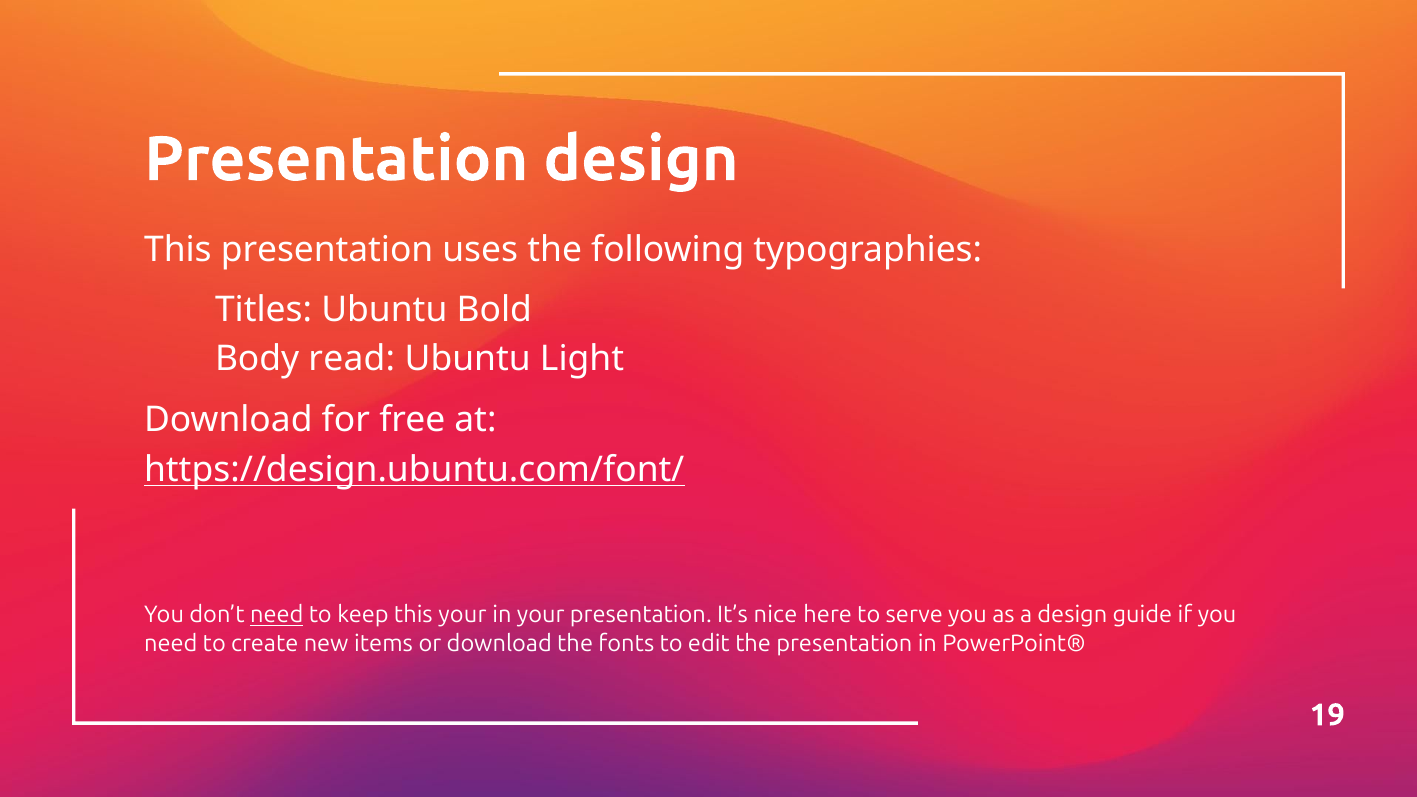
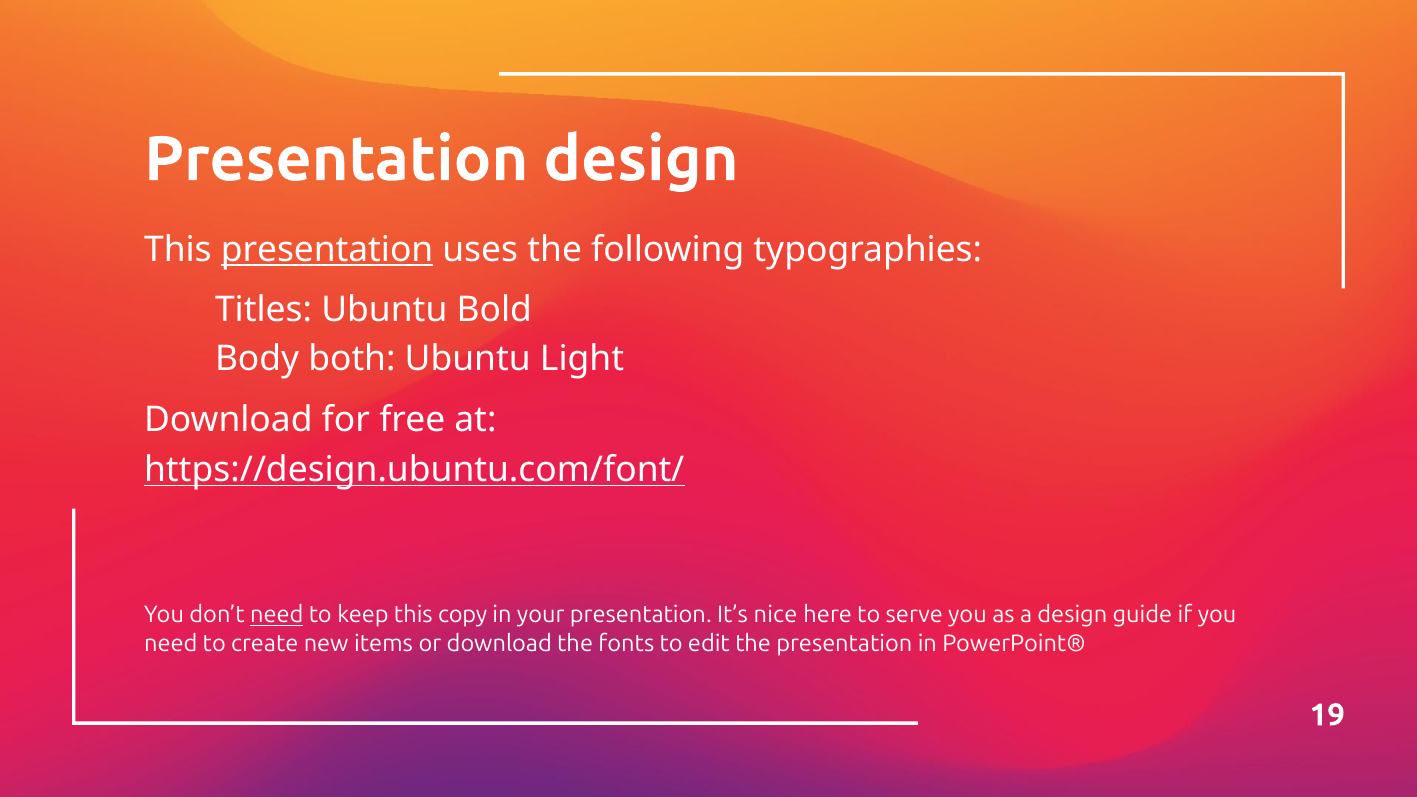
presentation underline: none -> present (327, 249)
read: read -> both (352, 359)
this your: your -> copy (463, 615)
